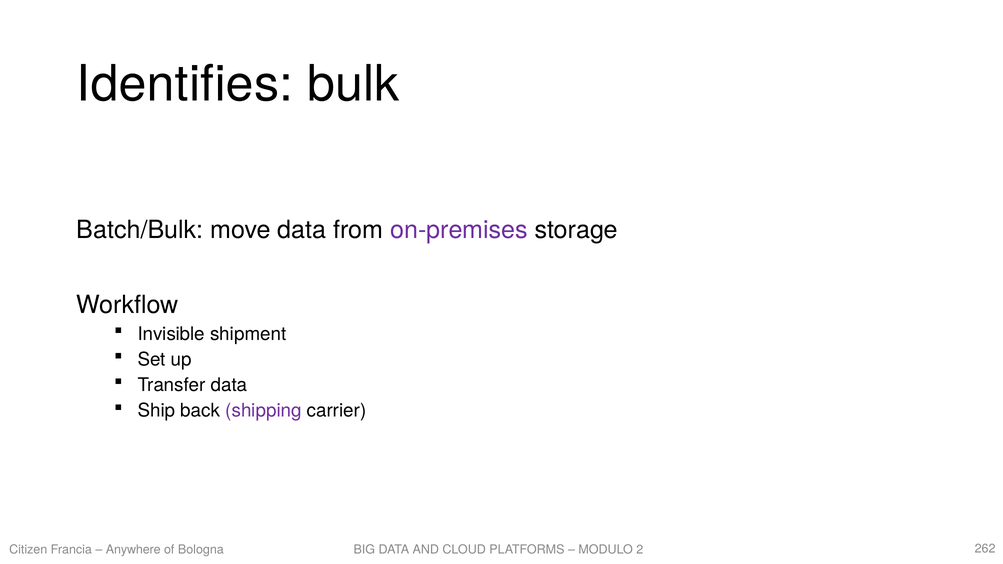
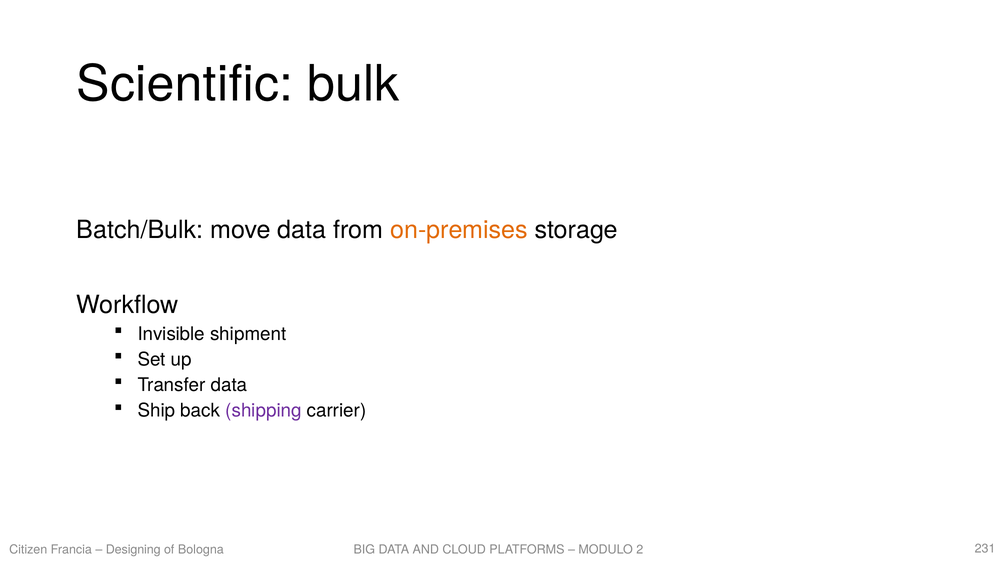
Identifies: Identifies -> Scientific (185, 84)
on-premises colour: purple -> orange (459, 230)
Anywhere: Anywhere -> Designing (133, 550)
262: 262 -> 231 (985, 549)
